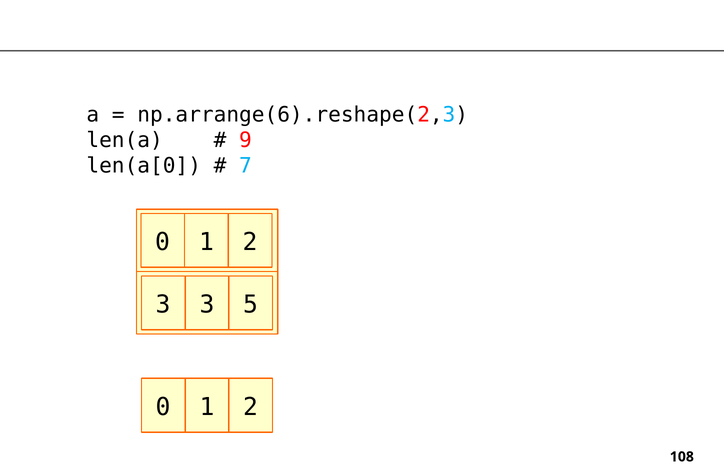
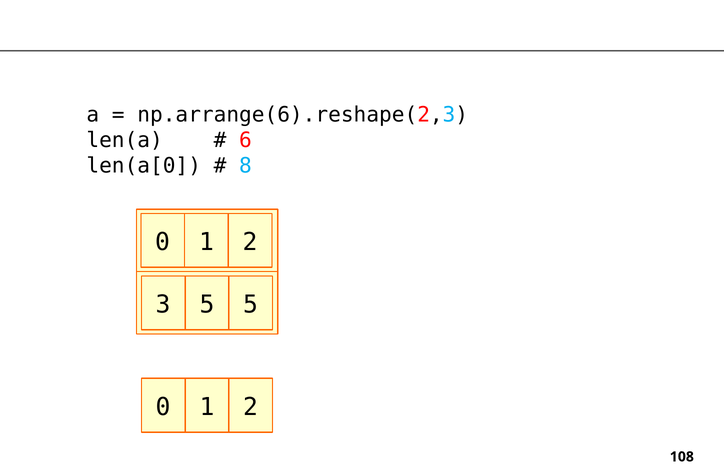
9: 9 -> 6 (245, 140)
7: 7 -> 8 (245, 166)
3 3: 3 -> 5 (207, 304)
